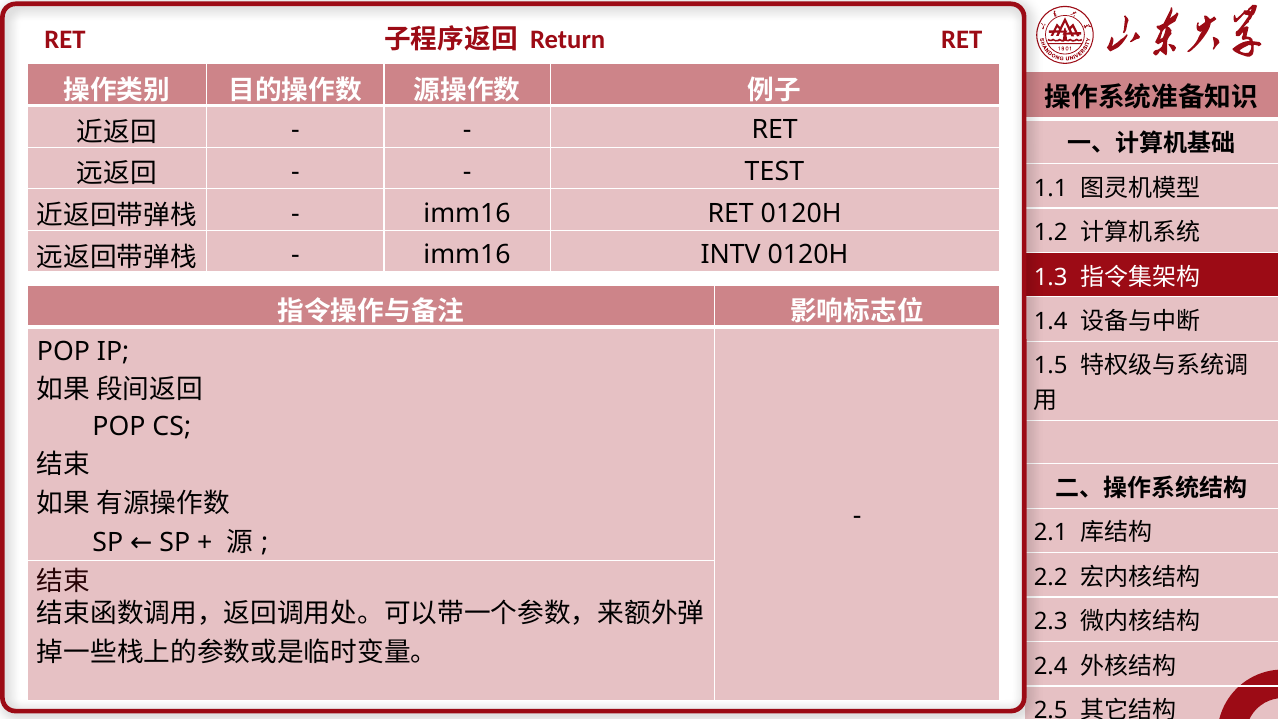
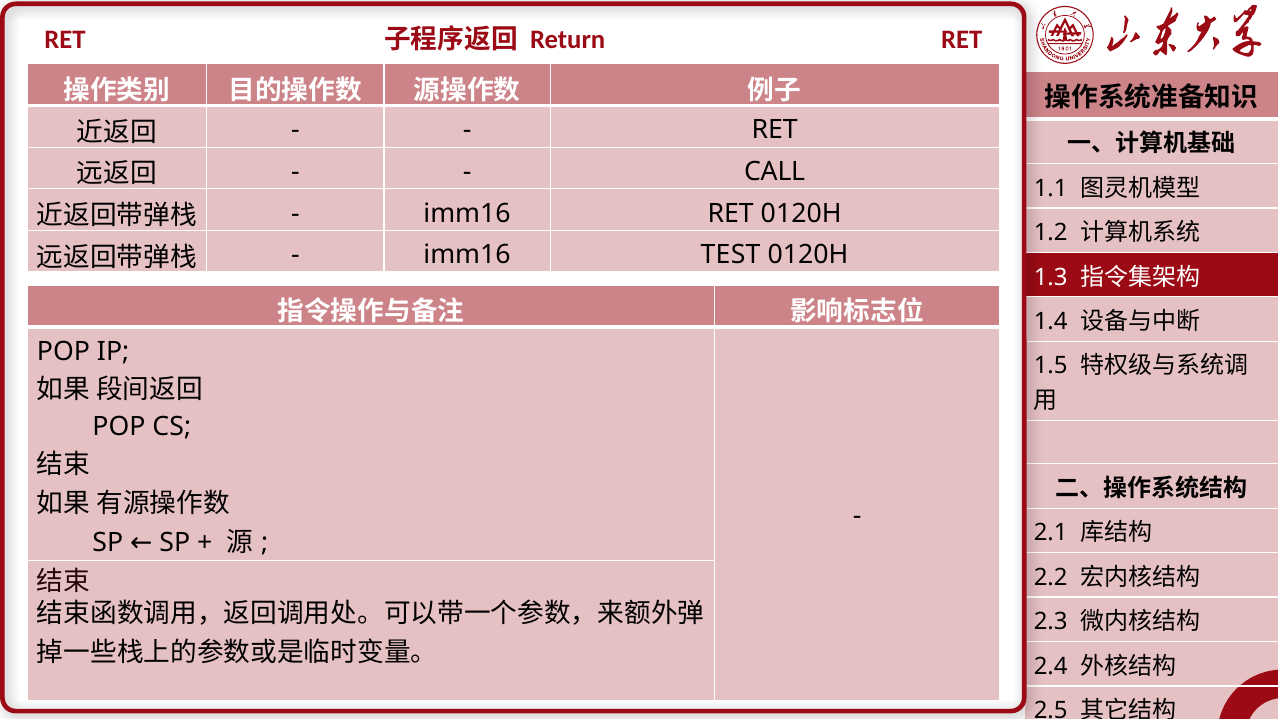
TEST: TEST -> CALL (775, 172)
INTV: INTV -> TEST (731, 255)
